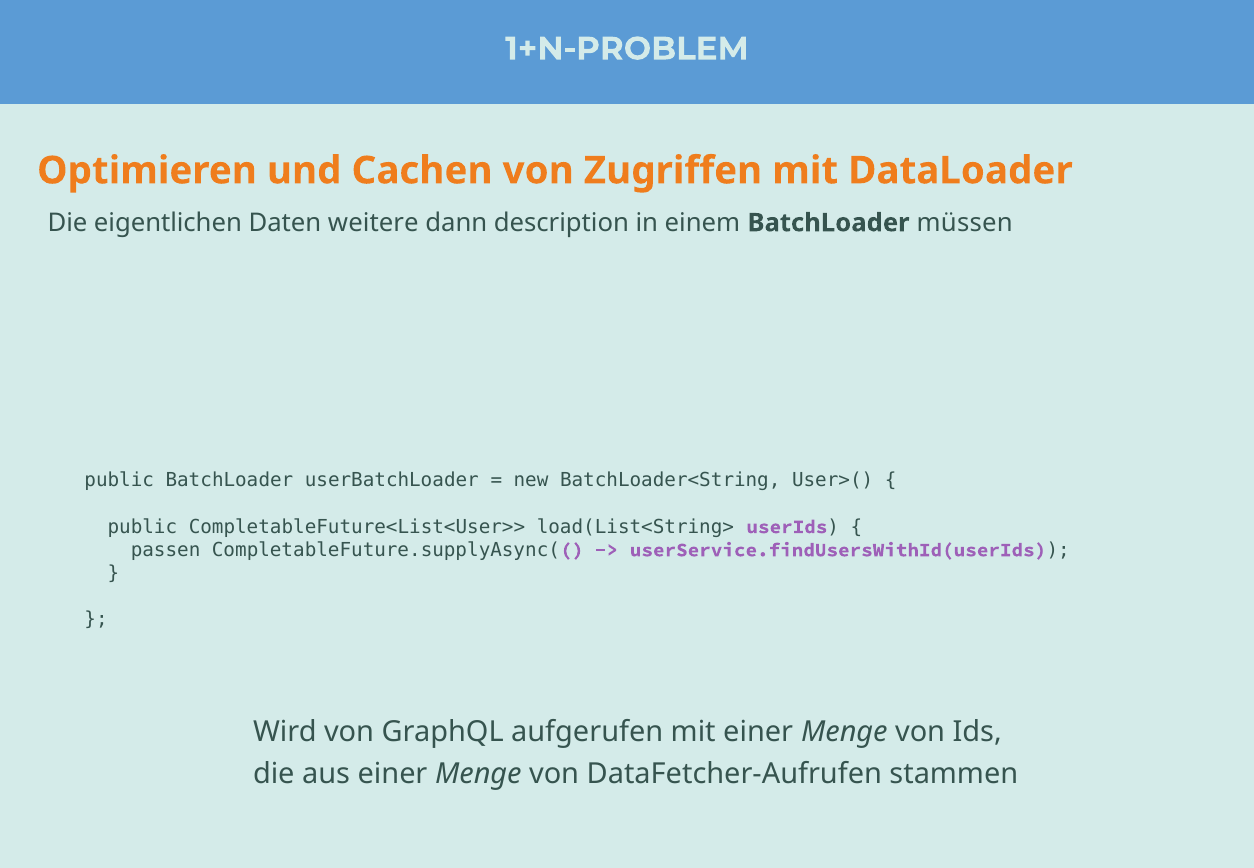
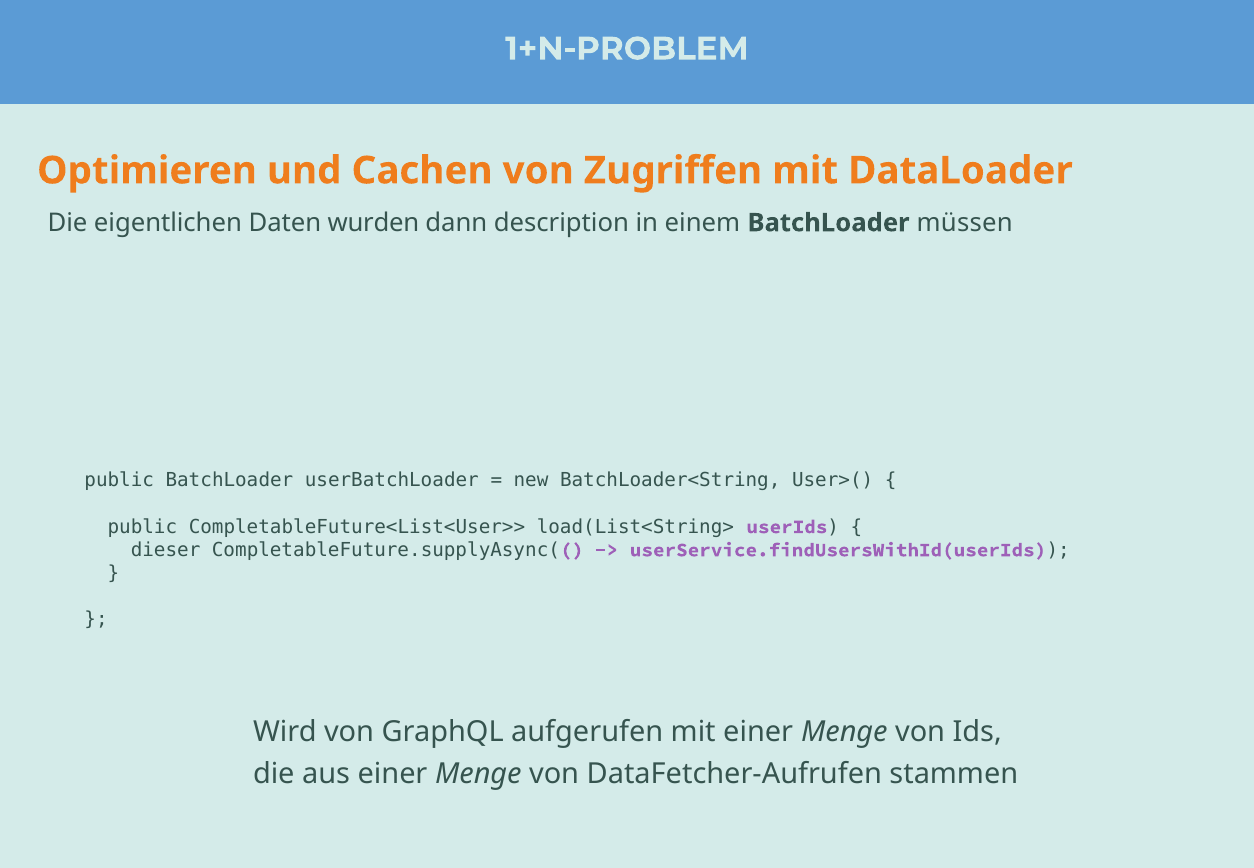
weitere: weitere -> wurden (373, 223)
passen: passen -> dieser (166, 550)
